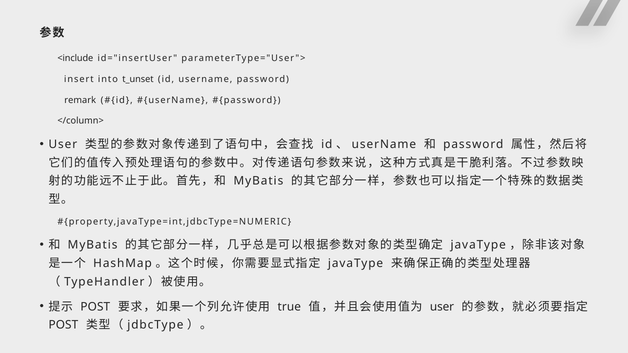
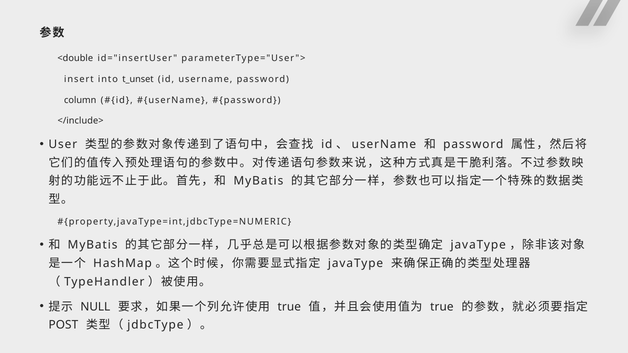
<include: <include -> <double (75, 58)
remark: remark -> column (80, 100)
</column>: </column> -> </include> (81, 121)
POST: POST -> NULL (95, 307)
user: user -> true (442, 307)
